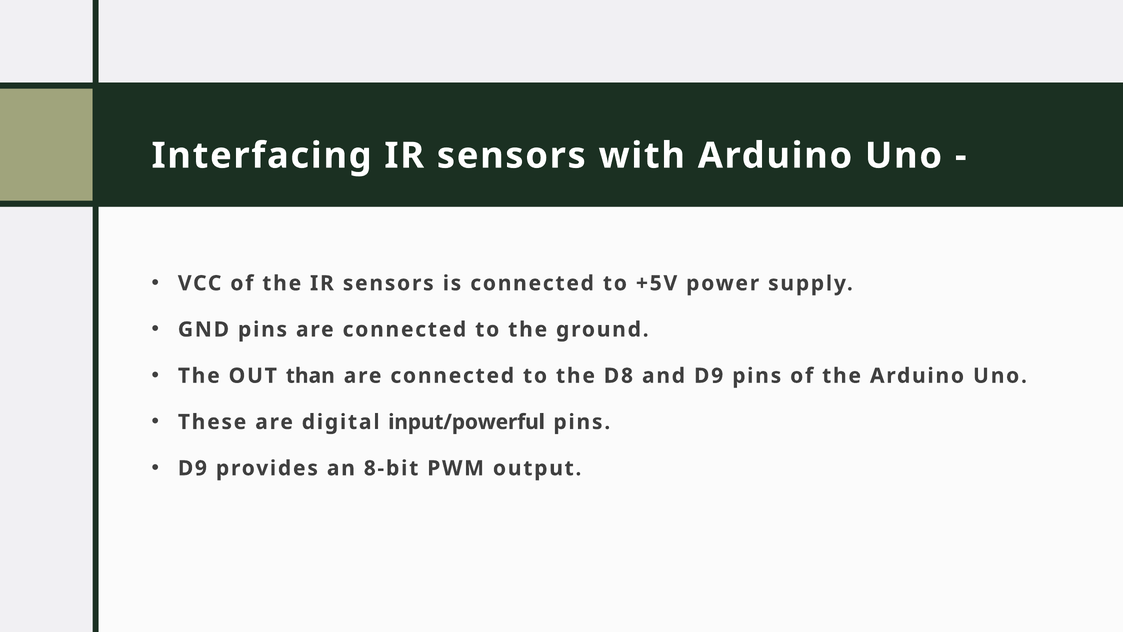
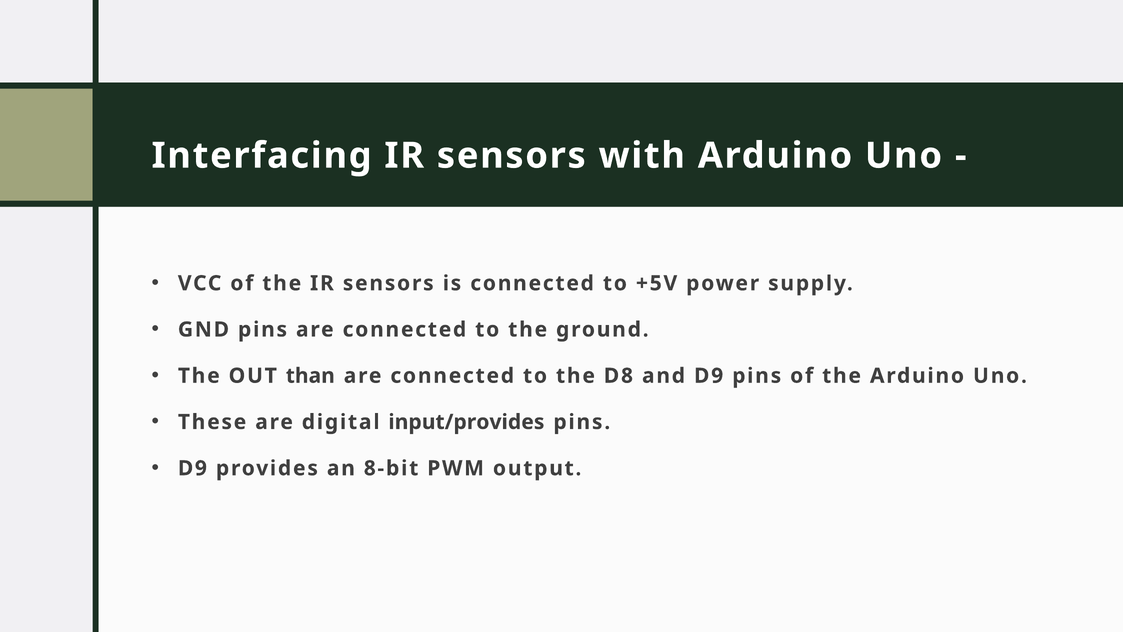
input/powerful: input/powerful -> input/provides (466, 422)
